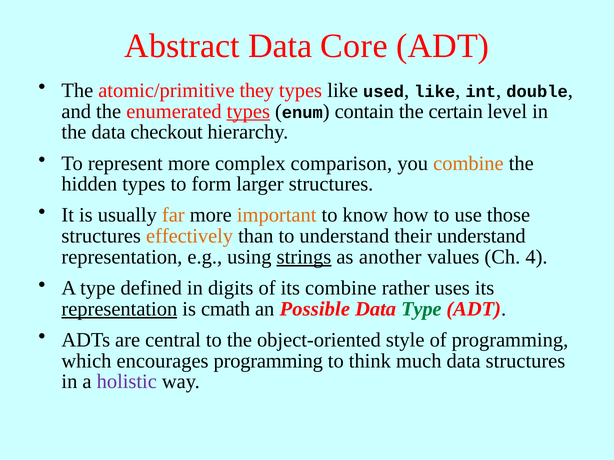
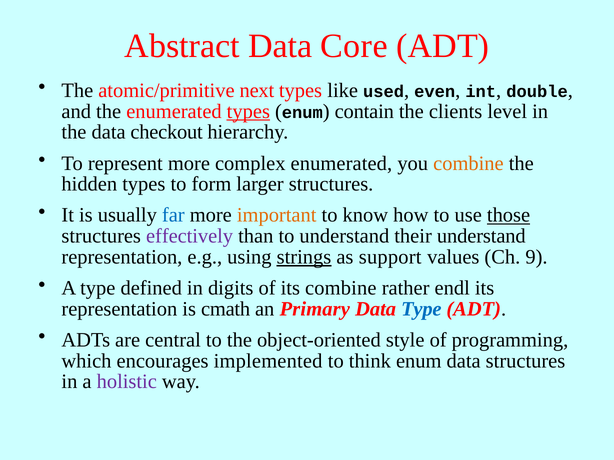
they: they -> next (257, 91)
like: like -> even (435, 92)
certain: certain -> clients (456, 111)
complex comparison: comparison -> enumerated (341, 163)
far colour: orange -> blue (173, 215)
those underline: none -> present (509, 215)
effectively colour: orange -> purple (190, 236)
another: another -> support (390, 257)
4: 4 -> 9 (536, 257)
uses: uses -> endl (452, 288)
representation underline: present -> none (119, 309)
Possible: Possible -> Primary (315, 309)
Type colour: green -> blue (421, 309)
encourages programming: programming -> implemented (268, 361)
think much: much -> enum (419, 361)
